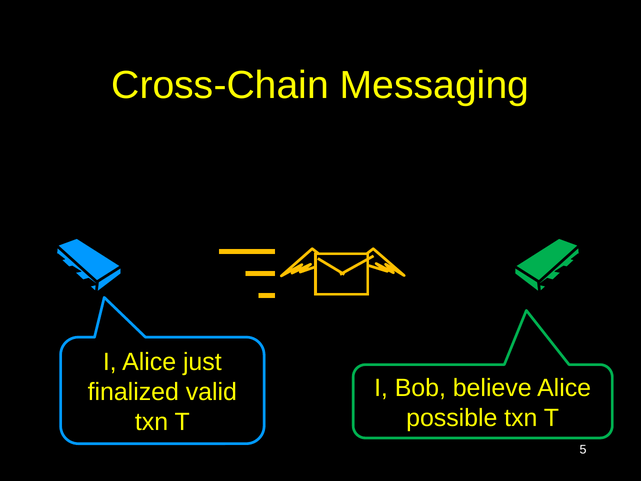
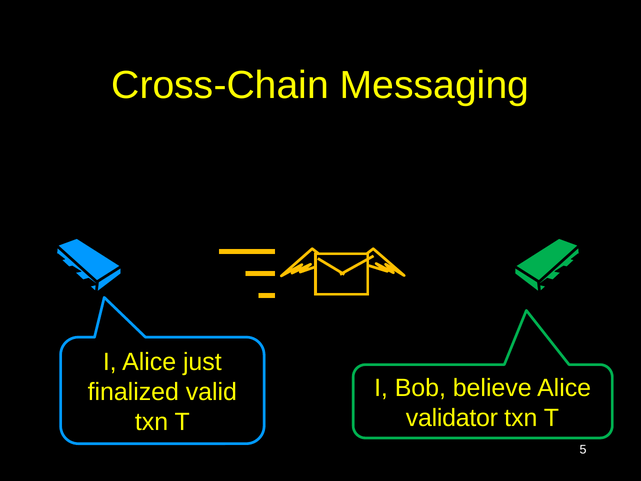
possible: possible -> validator (452, 418)
